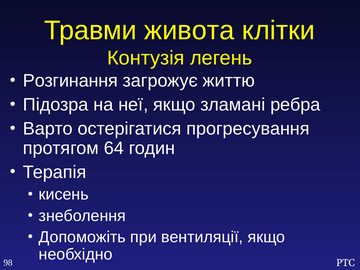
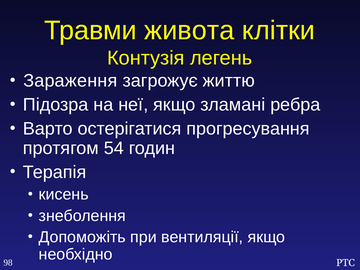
Розгинання: Розгинання -> Зараження (70, 81)
64: 64 -> 54 (114, 148)
